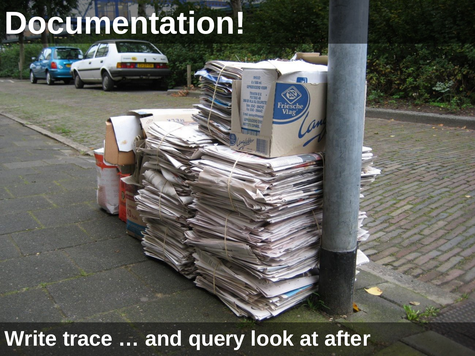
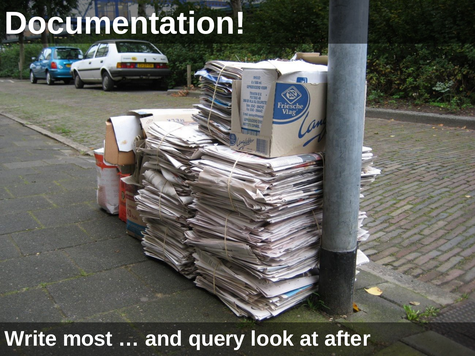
trace: trace -> most (88, 339)
